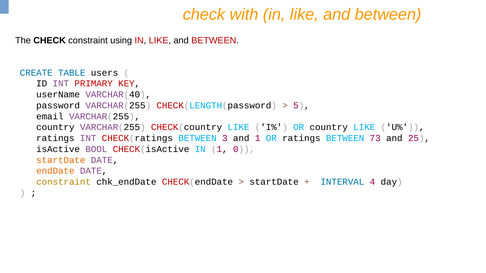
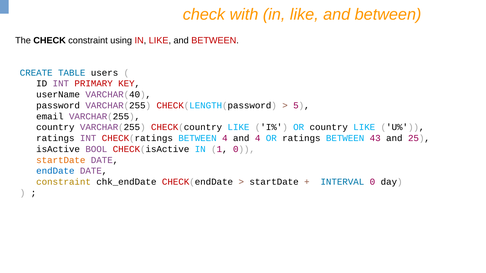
BETWEEN 3: 3 -> 4 (225, 138)
and 1: 1 -> 4 (258, 138)
73: 73 -> 43 (375, 138)
endDate colour: orange -> blue (55, 171)
INTERVAL 4: 4 -> 0 (372, 182)
